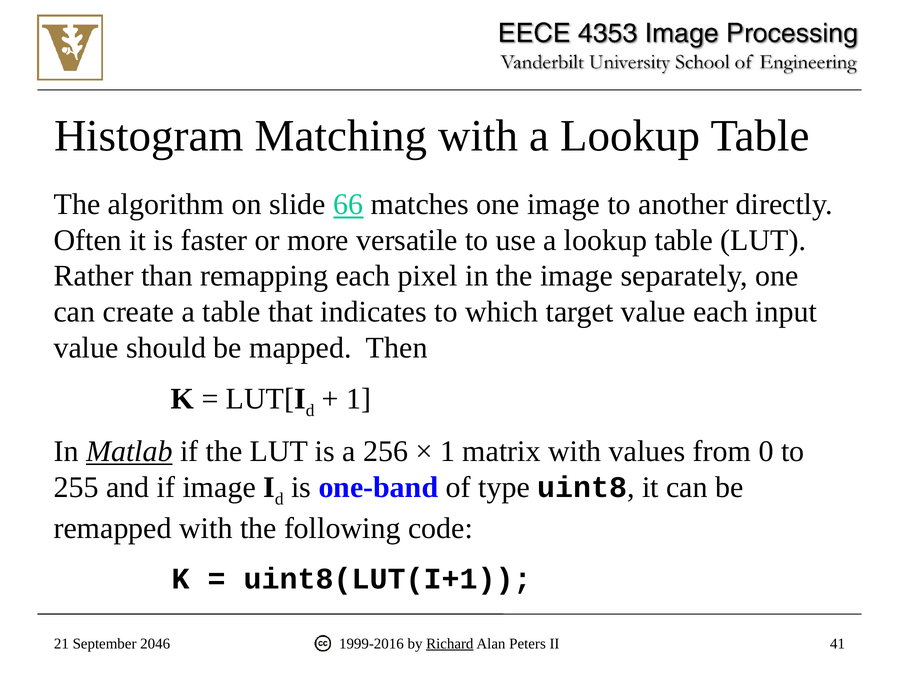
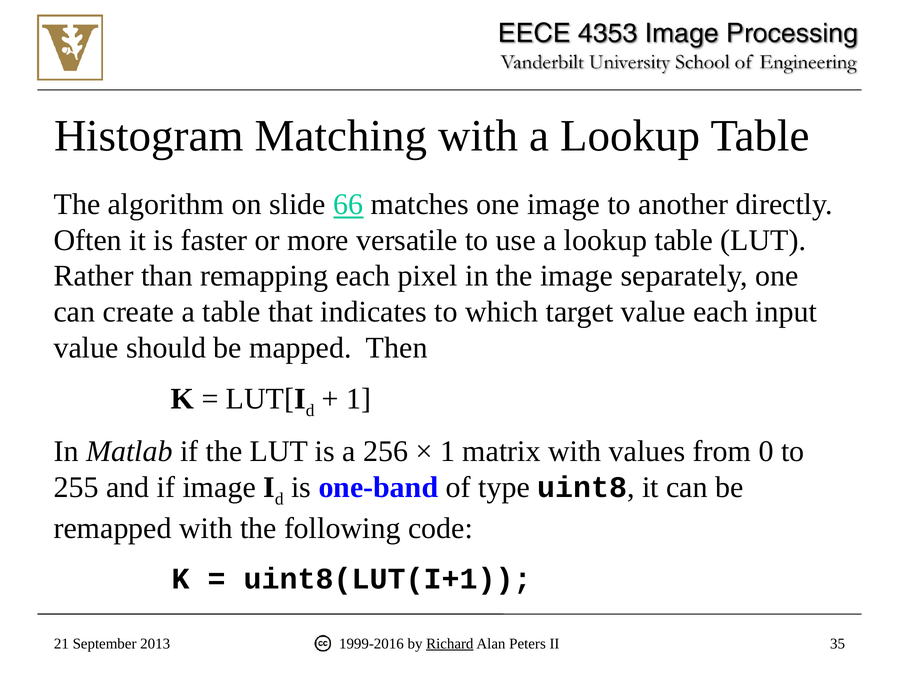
Matlab underline: present -> none (129, 451)
2046: 2046 -> 2013 (155, 644)
41: 41 -> 35 (838, 644)
